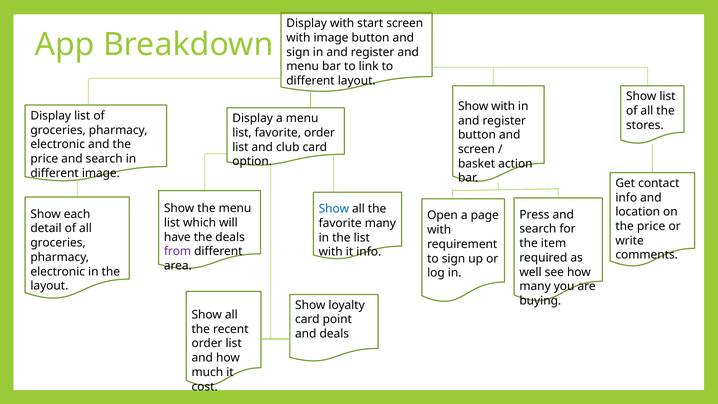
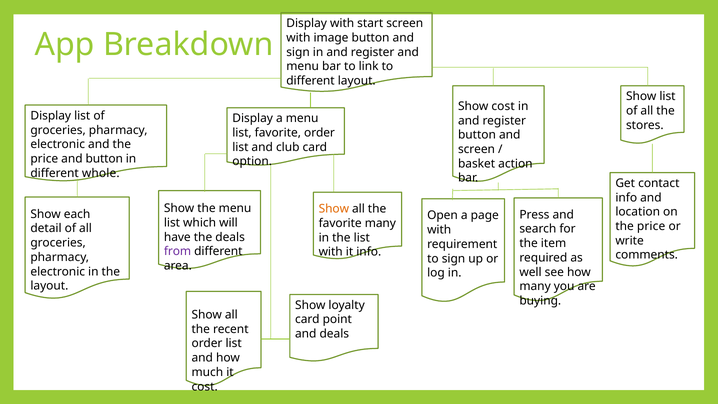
Show with: with -> cost (503, 106)
price and search: search -> button (104, 159)
different image: image -> whole (101, 173)
Show colour: blue -> orange (334, 209)
